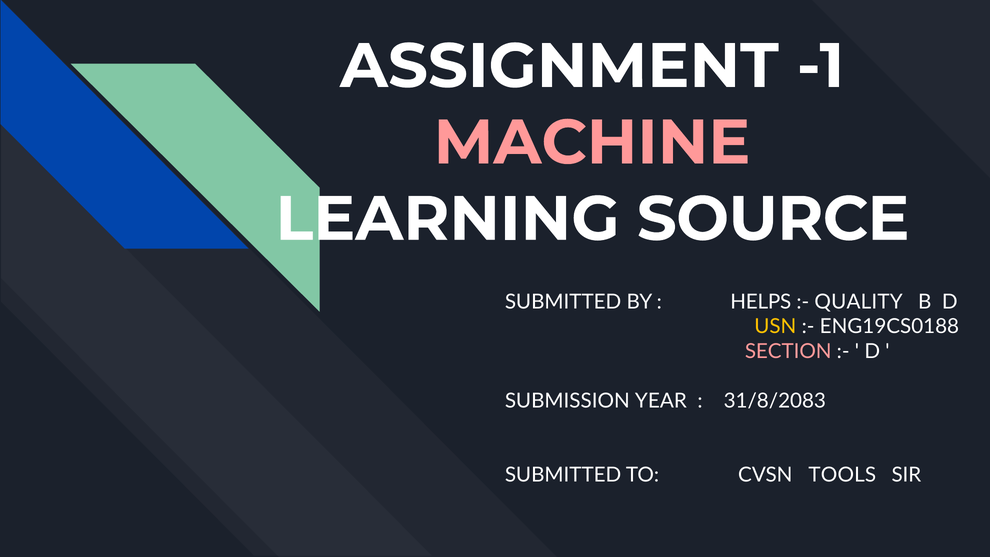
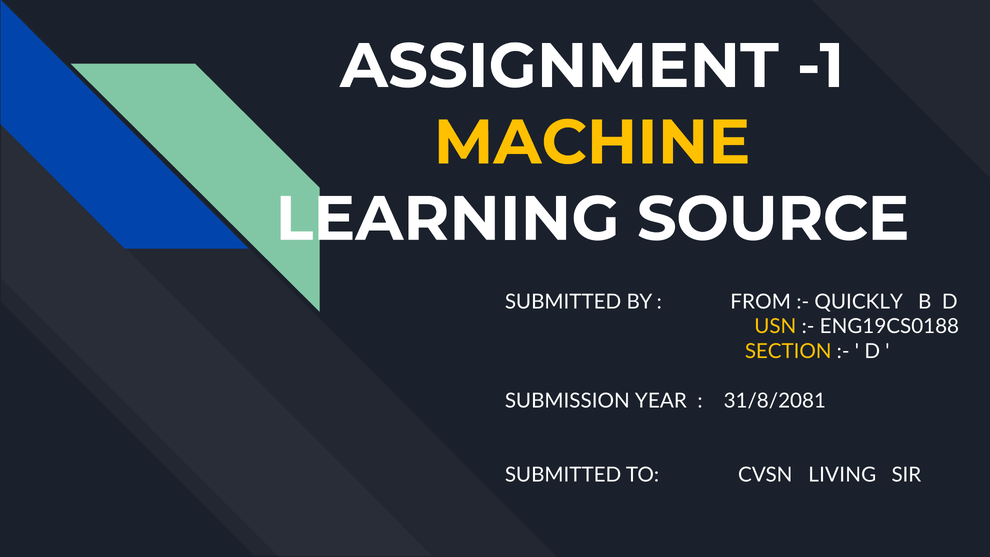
MACHINE colour: pink -> yellow (592, 143)
HELPS: HELPS -> FROM (761, 302)
QUALITY: QUALITY -> QUICKLY (859, 302)
SECTION colour: pink -> yellow (788, 351)
31/8/2083: 31/8/2083 -> 31/8/2081 (775, 401)
TOOLS: TOOLS -> LIVING (842, 475)
